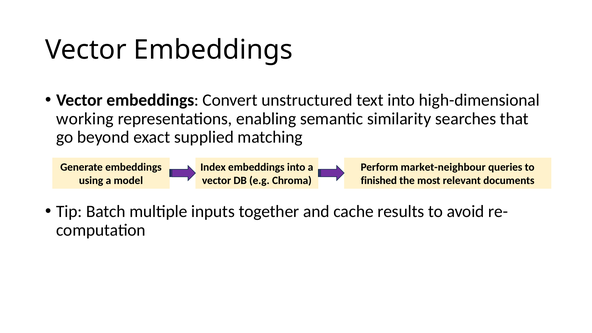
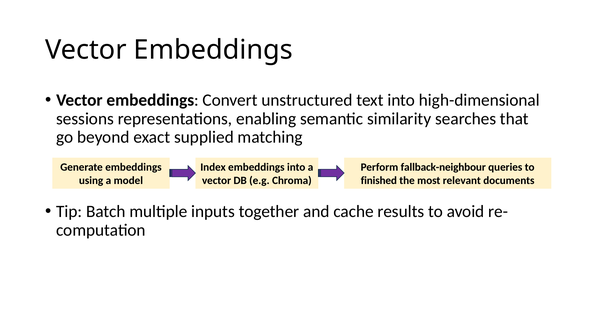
working: working -> sessions (85, 119)
market-neighbour: market-neighbour -> fallback-neighbour (443, 167)
